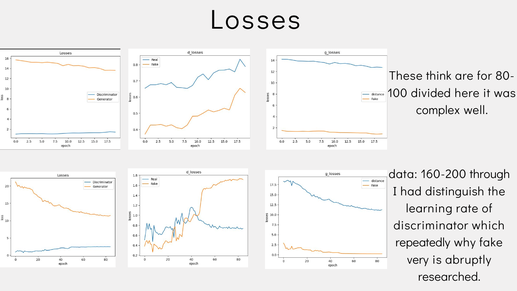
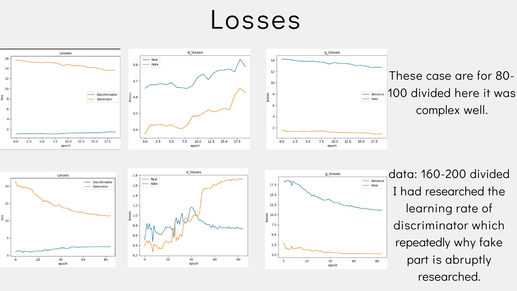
think: think -> case (439, 76)
160-200 through: through -> divided (490, 174)
had distinguish: distinguish -> researched (455, 191)
very: very -> part (418, 260)
